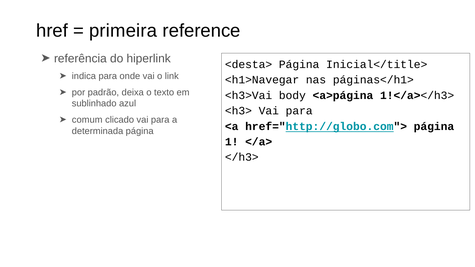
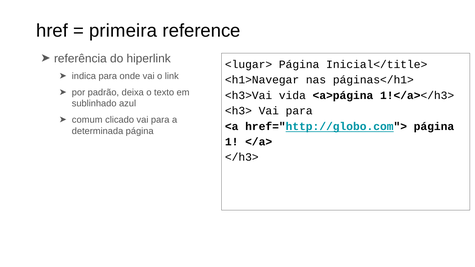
<desta>: <desta> -> <lugar> (249, 65)
body: body -> vida (292, 95)
